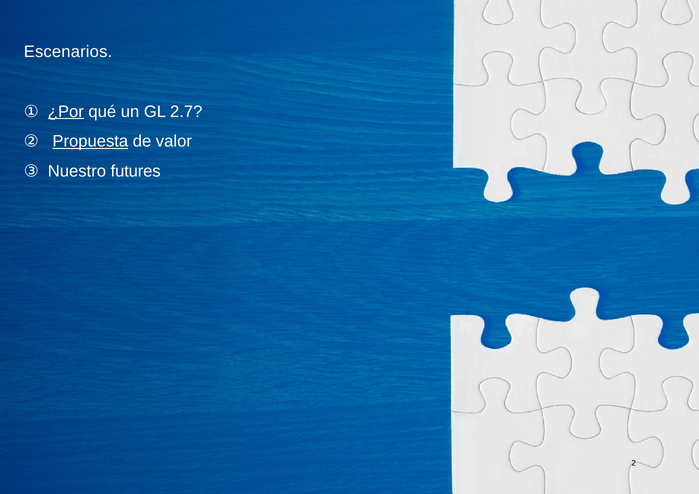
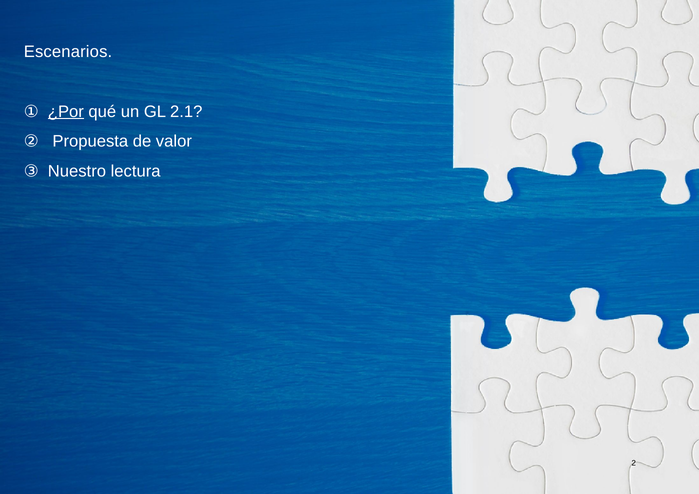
2.7: 2.7 -> 2.1 (186, 112)
Propuesta underline: present -> none (90, 142)
futures: futures -> lectura (136, 171)
